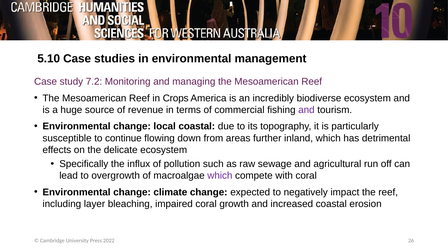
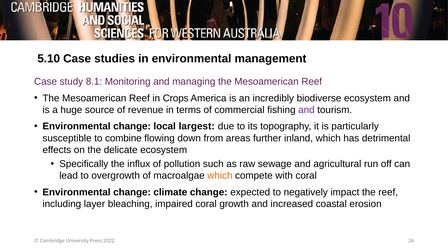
7.2: 7.2 -> 8.1 (94, 81)
local coastal: coastal -> largest (197, 126)
continue: continue -> combine (123, 138)
which colour: purple -> orange (220, 176)
